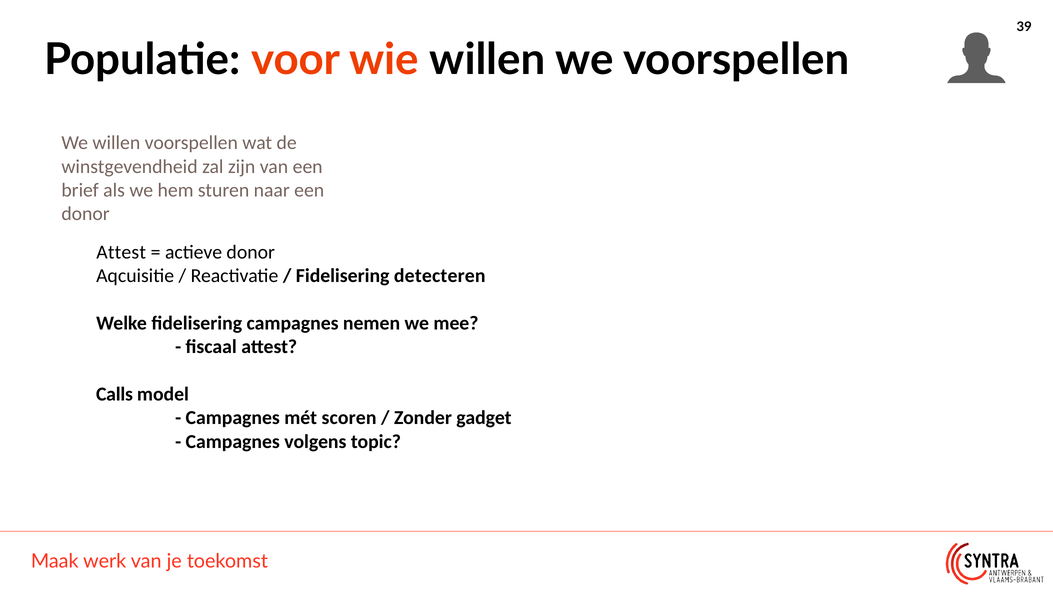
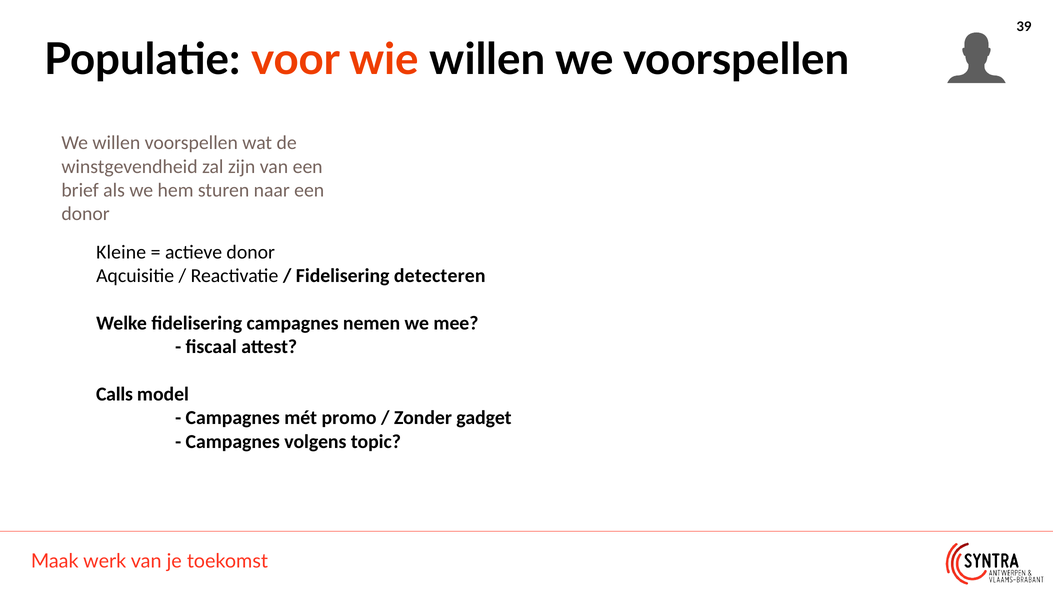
Attest: Attest -> Kleine (121, 252)
scoren: scoren -> promo (349, 418)
